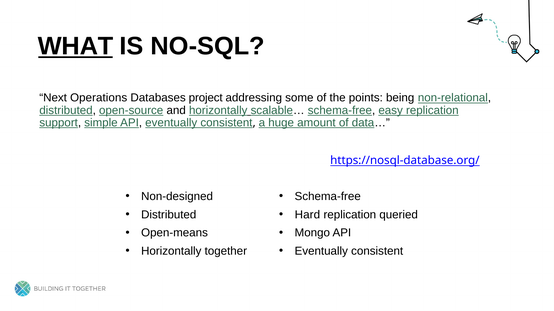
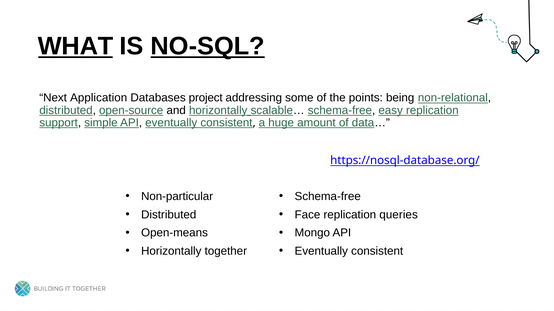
NO-SQL underline: none -> present (208, 46)
Operations: Operations -> Application (99, 98)
Non-designed: Non-designed -> Non-particular (177, 197)
Hard: Hard -> Face (307, 215)
queried: queried -> queries (399, 215)
